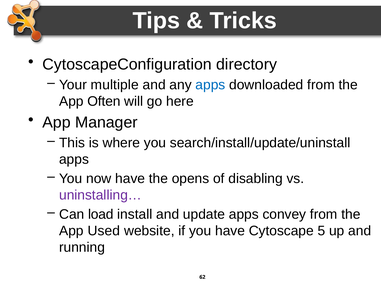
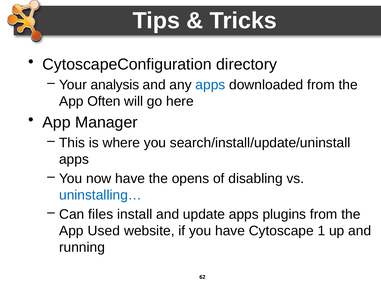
multiple: multiple -> analysis (115, 85)
uninstalling… colour: purple -> blue (100, 195)
load: load -> files (101, 214)
convey: convey -> plugins (284, 214)
5: 5 -> 1 (321, 231)
